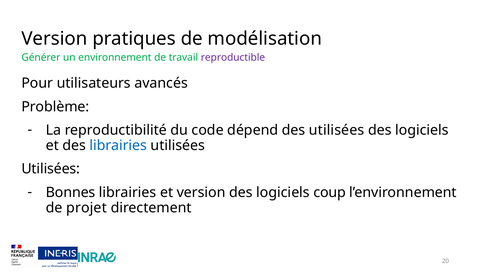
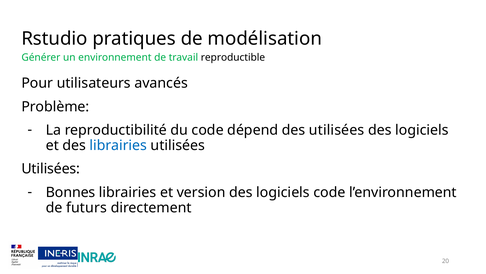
Version: Version -> Rstudio (54, 39)
reproductible colour: purple -> black (233, 57)
logiciels coup: coup -> code (329, 192)
projet: projet -> futurs (86, 207)
